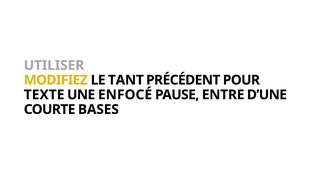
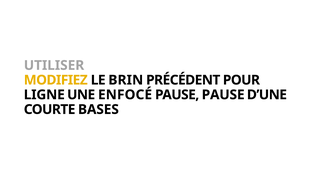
TANT: TANT -> BRIN (126, 80)
TEXTE: TEXTE -> LIGNE (44, 95)
PAUSE ENTRE: ENTRE -> PAUSE (223, 95)
